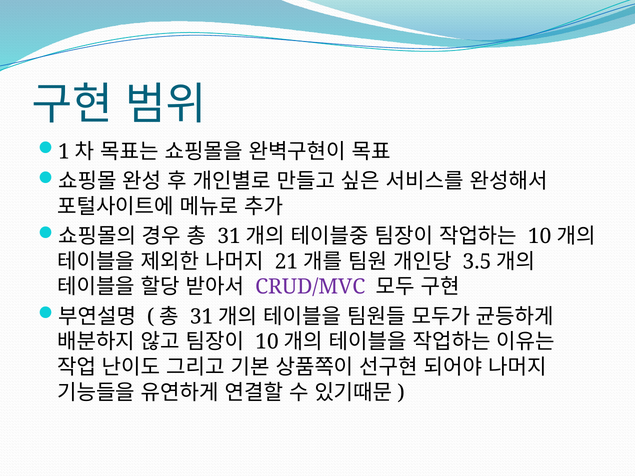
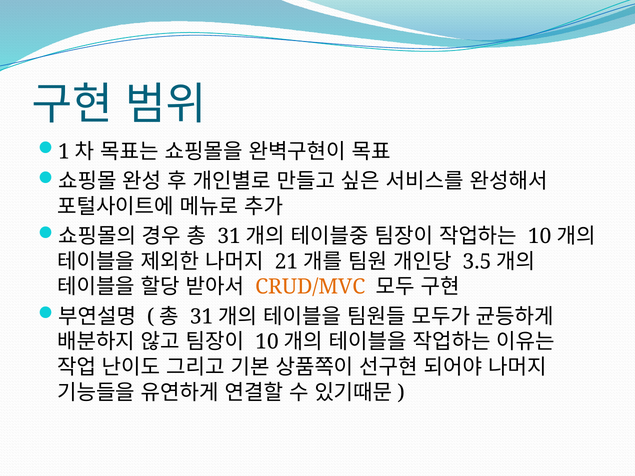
CRUD/MVC colour: purple -> orange (310, 287)
